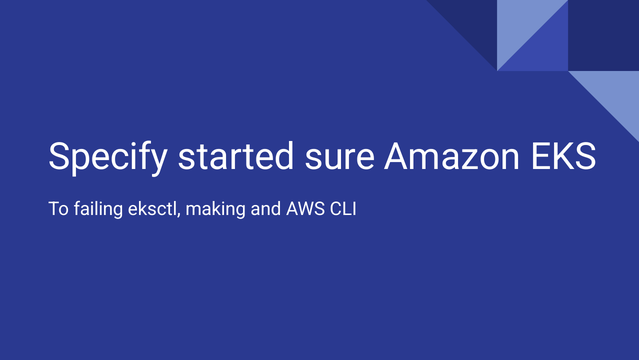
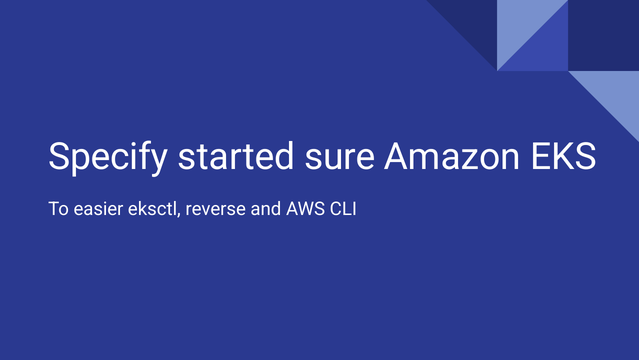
failing: failing -> easier (98, 209)
making: making -> reverse (216, 209)
